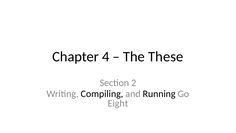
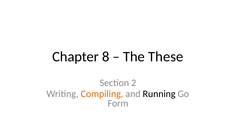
4: 4 -> 8 (106, 56)
Compiling colour: black -> orange (102, 94)
Eight: Eight -> Form (118, 103)
